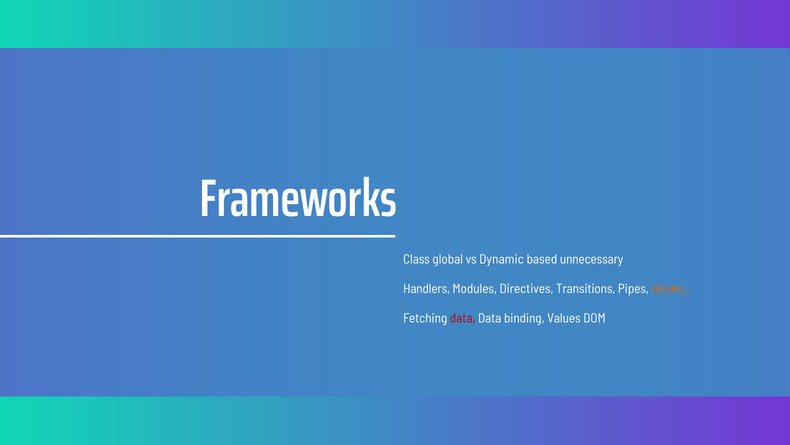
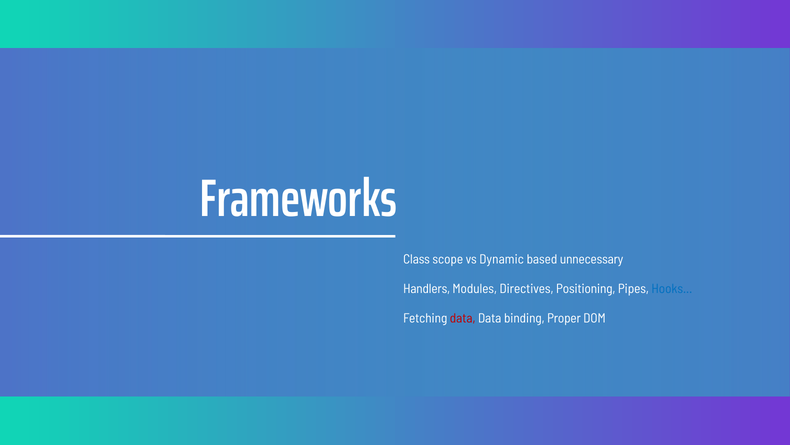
global: global -> scope (448, 259)
Transitions: Transitions -> Positioning (586, 289)
Hooks colour: orange -> blue (672, 289)
Values: Values -> Proper (564, 318)
